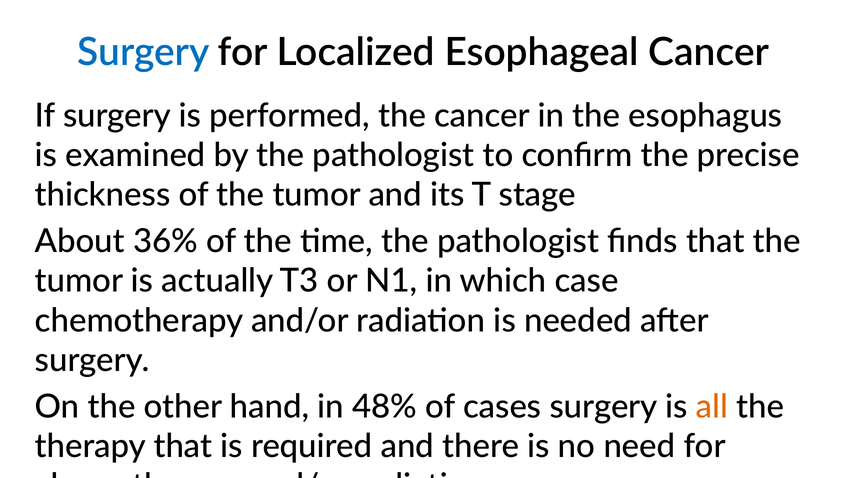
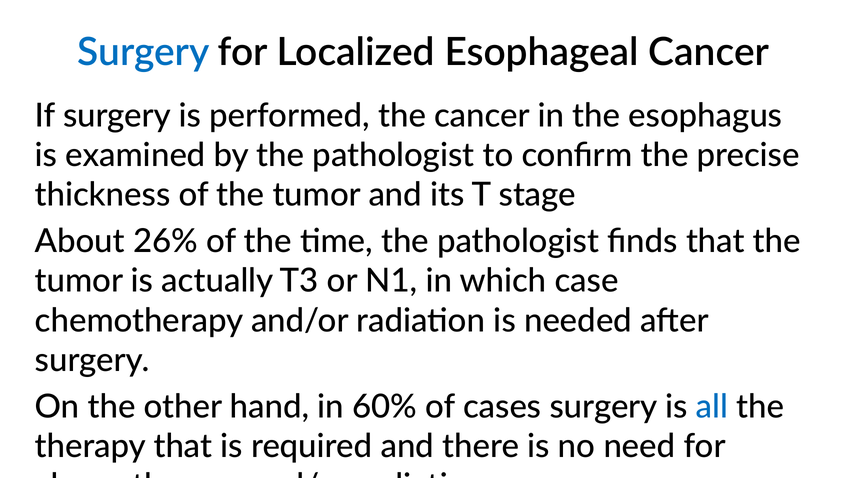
36%: 36% -> 26% (166, 241)
48%: 48% -> 60% (385, 406)
all colour: orange -> blue (712, 406)
